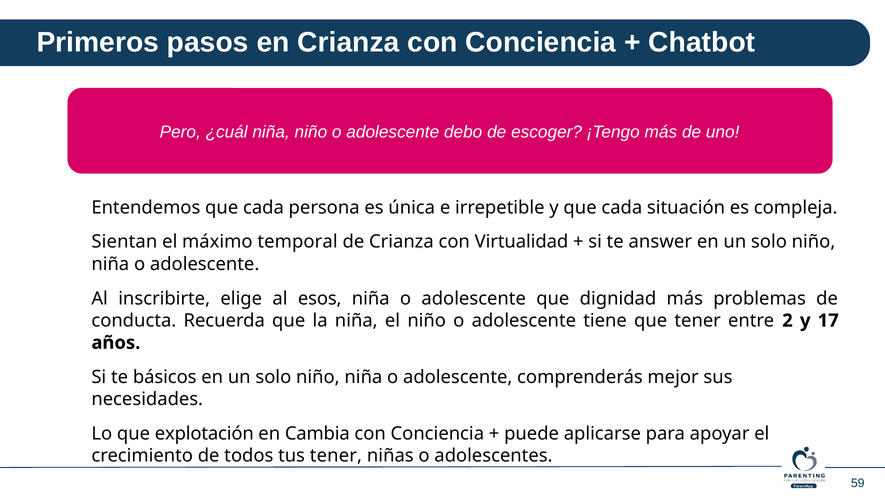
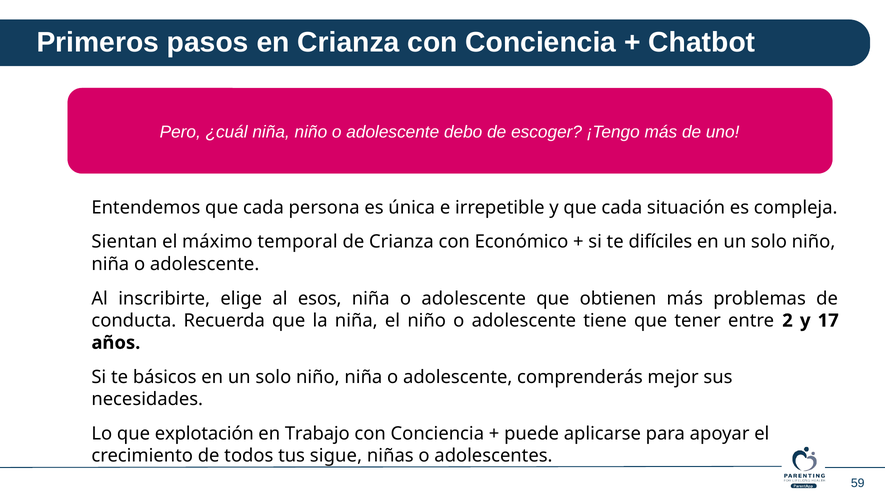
Virtualidad: Virtualidad -> Económico (522, 242)
answer: answer -> difíciles (660, 242)
dignidad: dignidad -> obtienen (618, 298)
Cambia: Cambia -> Trabajo (317, 434)
tus tener: tener -> sigue (336, 456)
